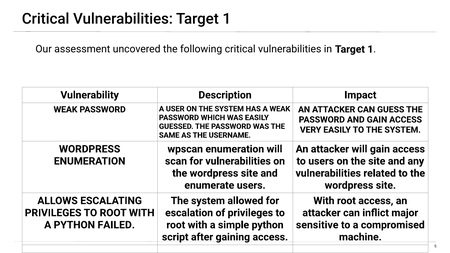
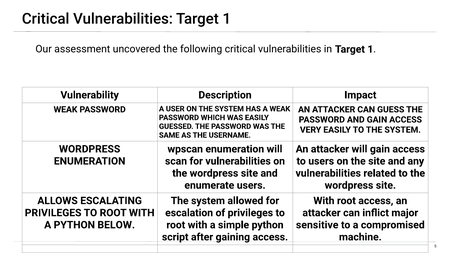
FAILED: FAILED -> BELOW (116, 225)
